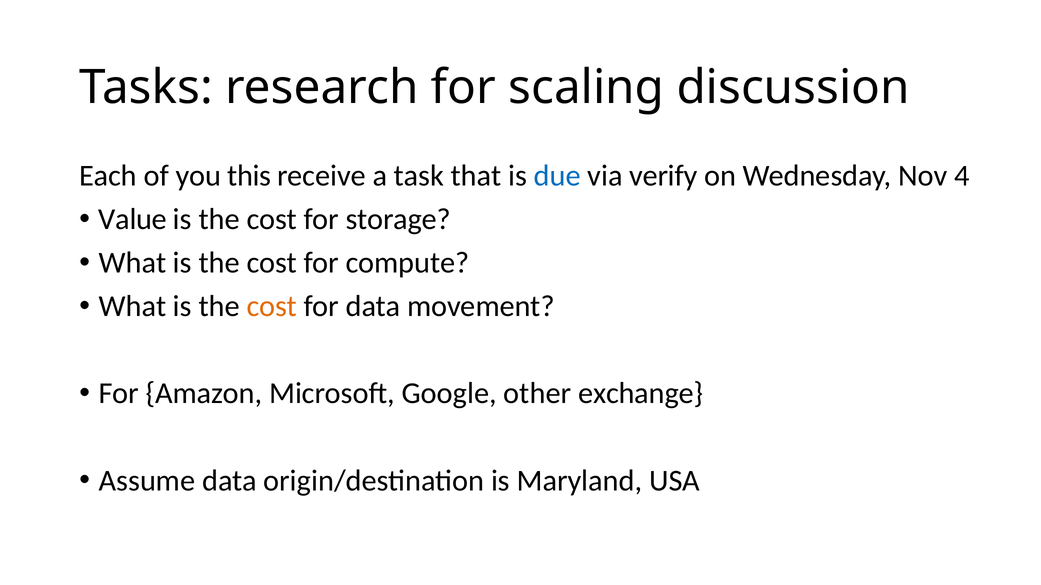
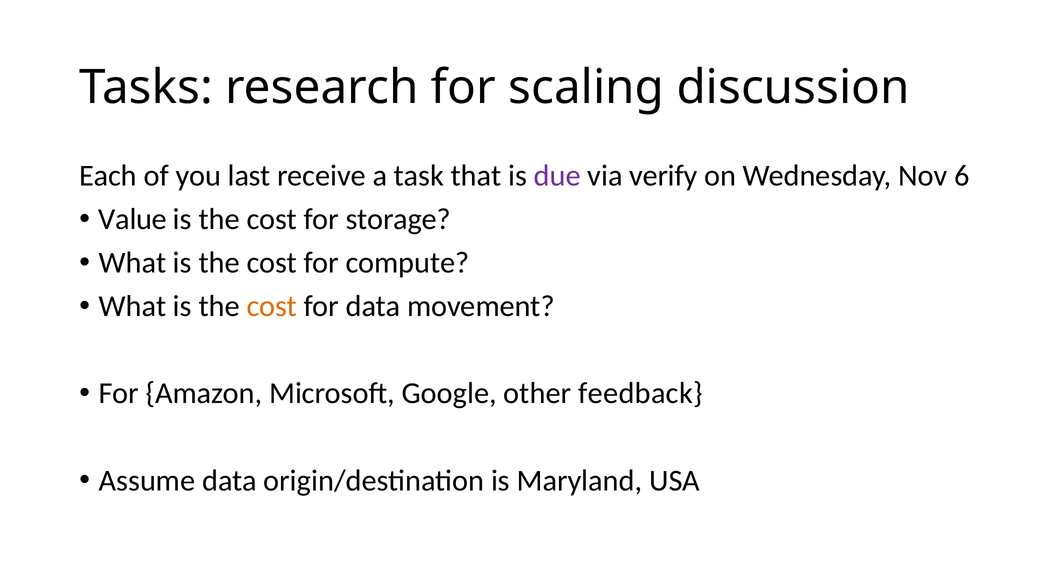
this: this -> last (249, 176)
due colour: blue -> purple (557, 176)
4: 4 -> 6 (962, 176)
exchange: exchange -> feedback (640, 394)
